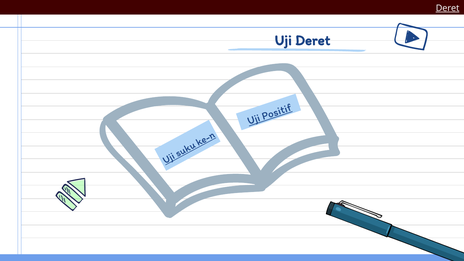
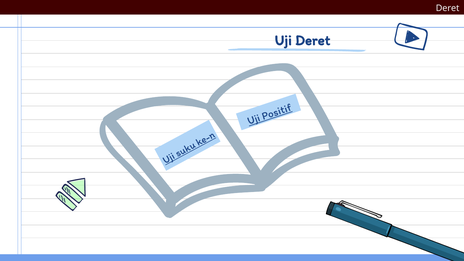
Deret underline: present -> none (448, 8)
